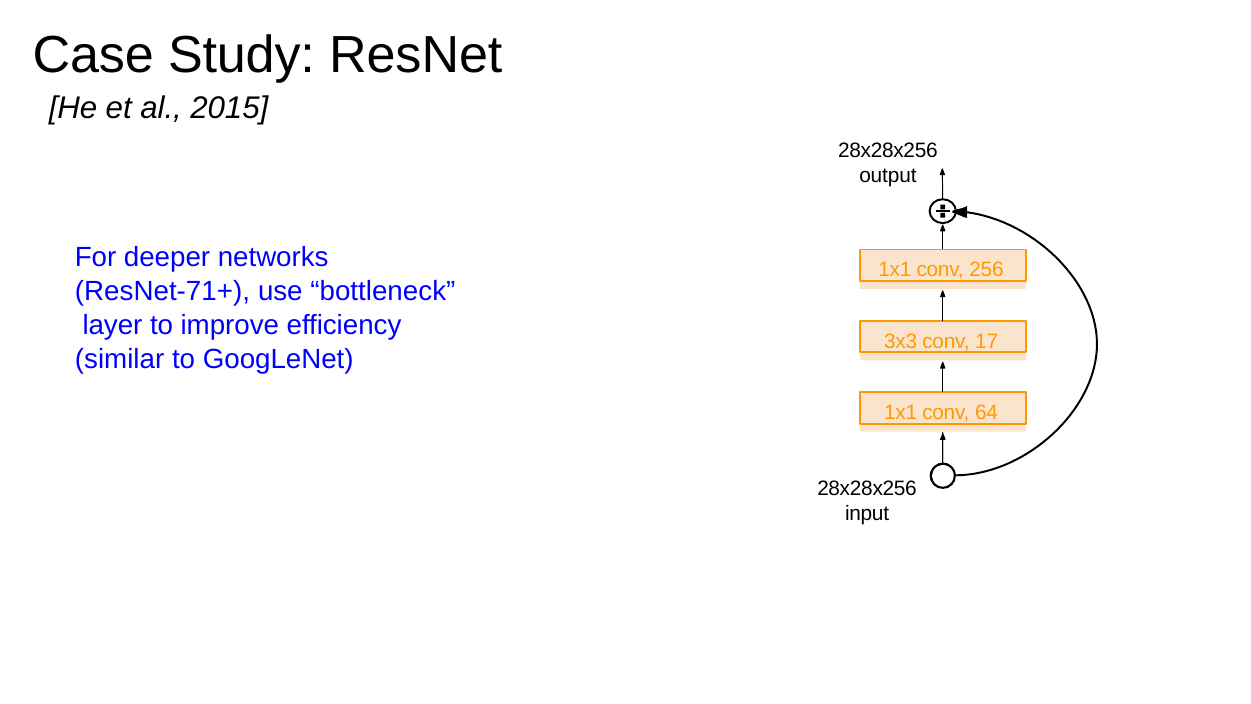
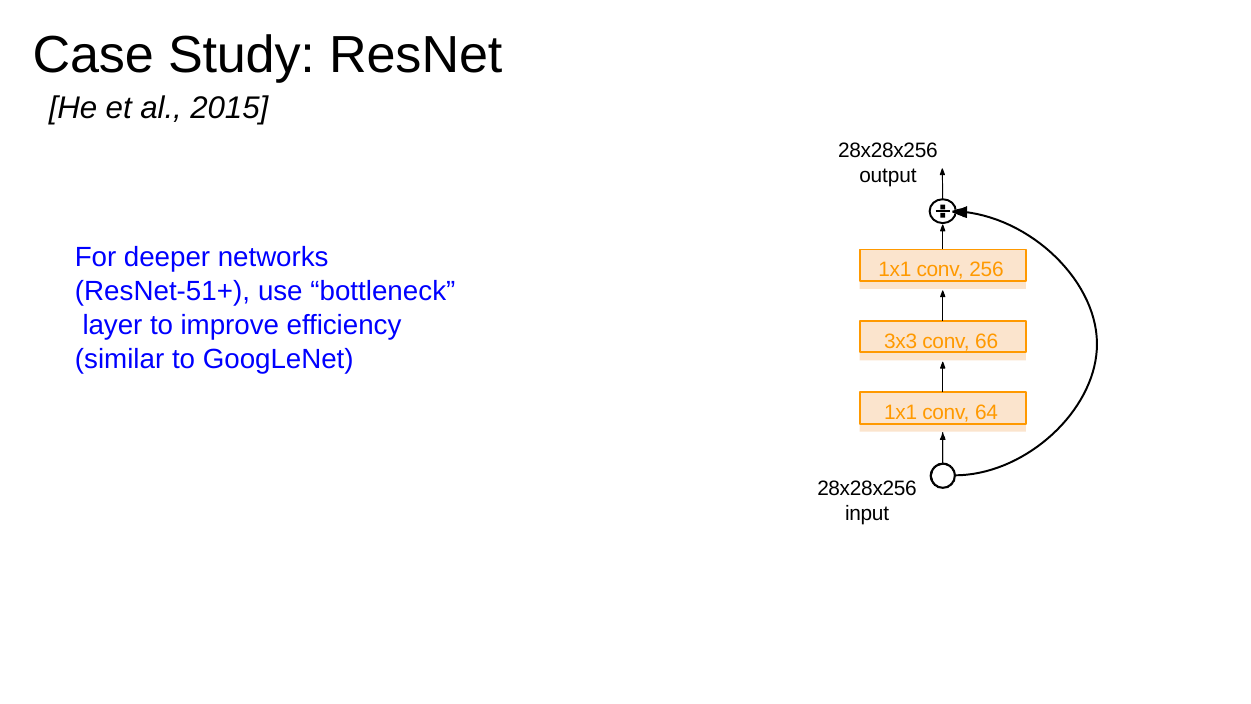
ResNet-71+: ResNet-71+ -> ResNet-51+ (162, 291)
17: 17 -> 66 (987, 341)
